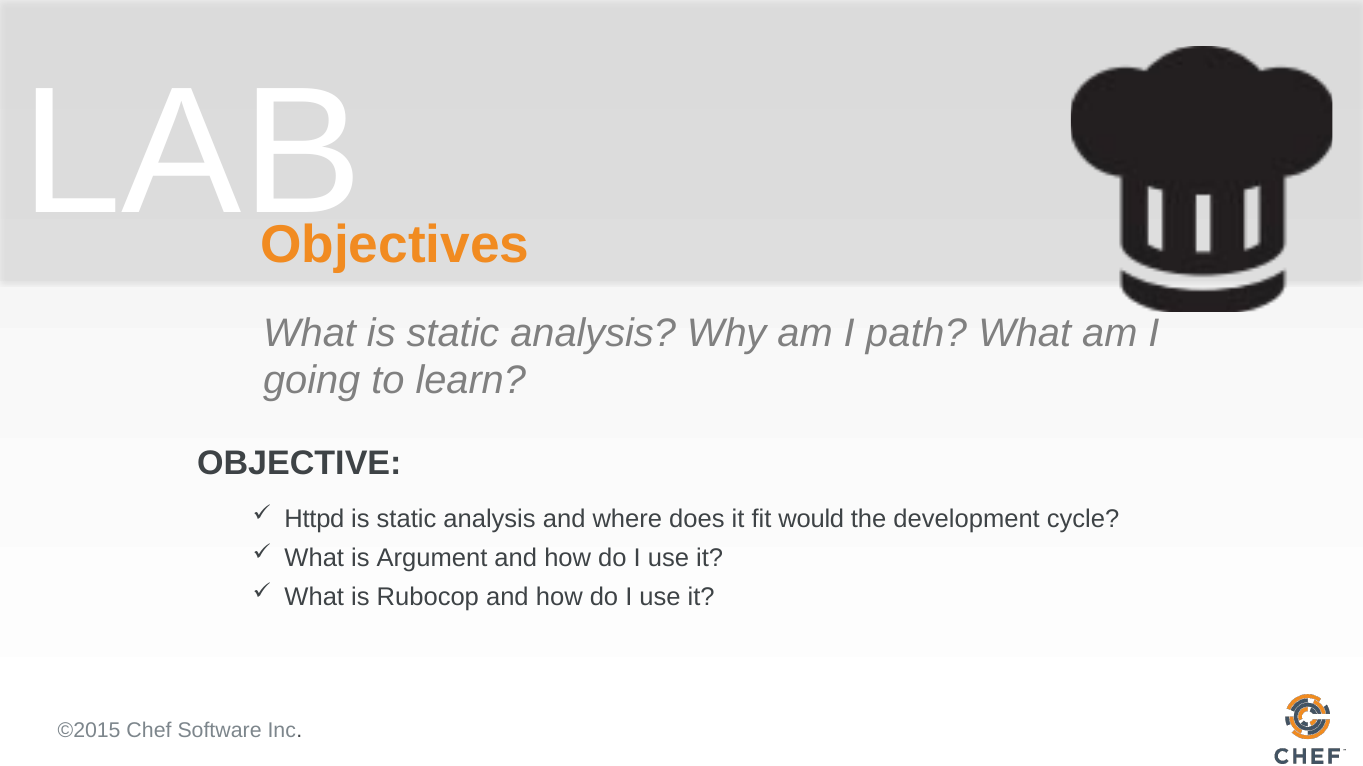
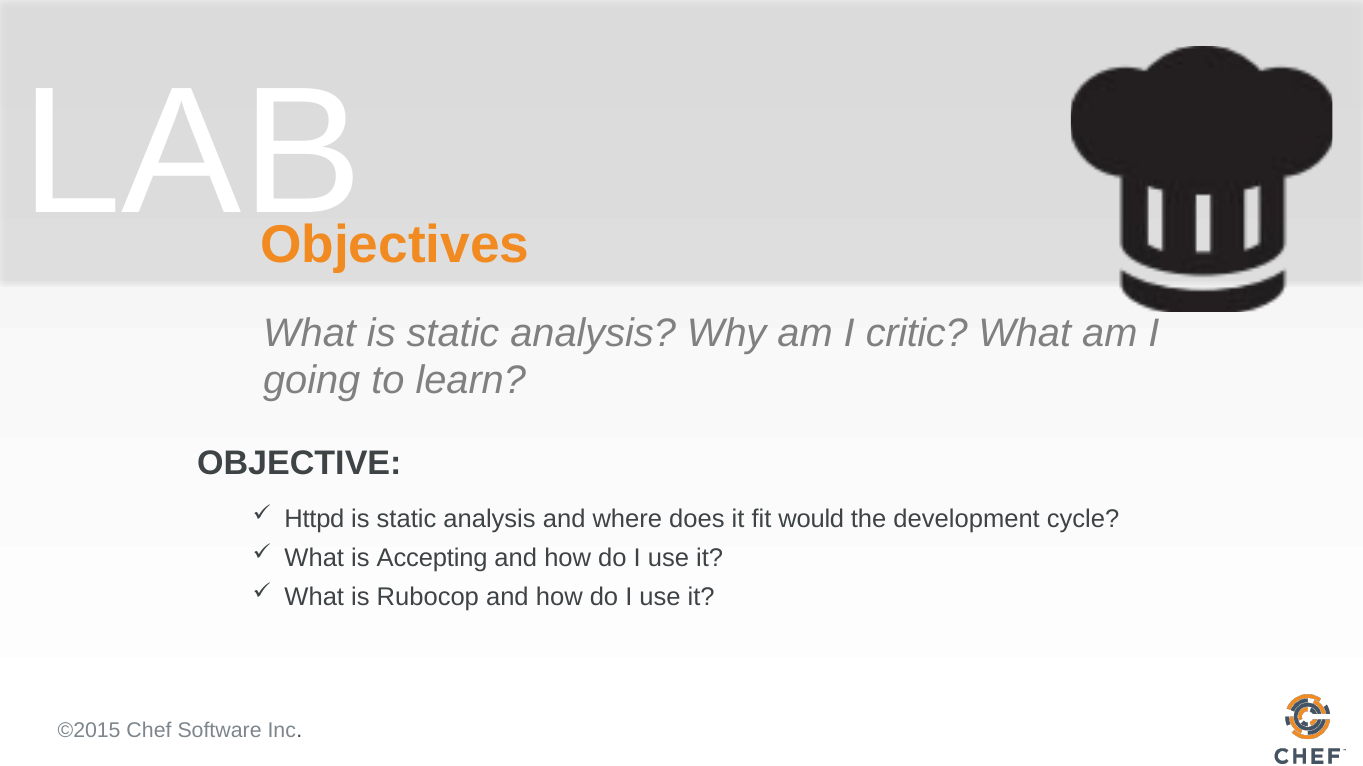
path: path -> critic (917, 333)
Argument: Argument -> Accepting (432, 558)
